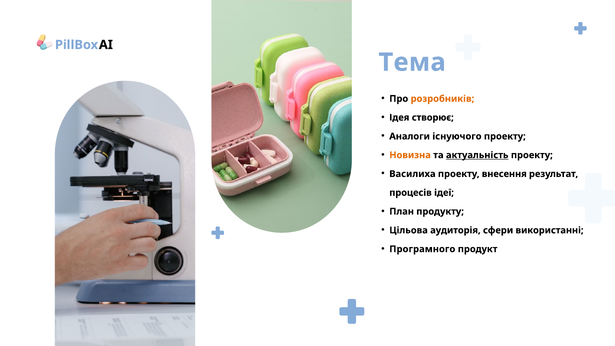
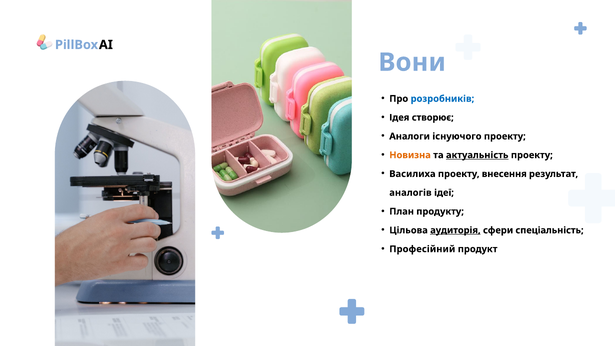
Тема: Тема -> Вони (412, 62)
розробників colour: orange -> blue (442, 99)
процесів: процесів -> аналогів (410, 193)
аудиторія underline: none -> present (455, 230)
використанні: використанні -> спеціальність (550, 230)
Програмного: Програмного -> Професійний (422, 249)
